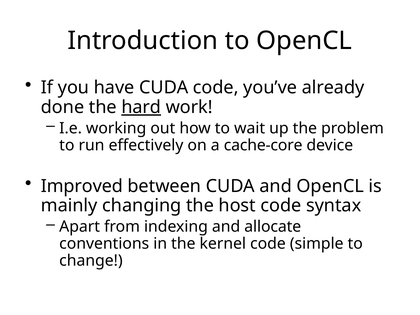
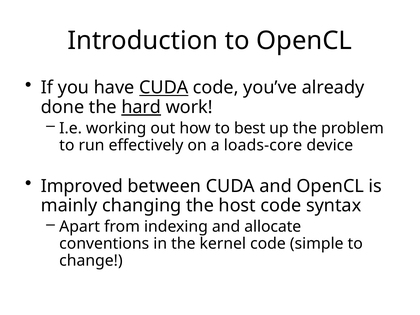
CUDA underline: none -> present (164, 88)
wait: wait -> best (250, 128)
cache-core: cache-core -> loads-core (263, 145)
